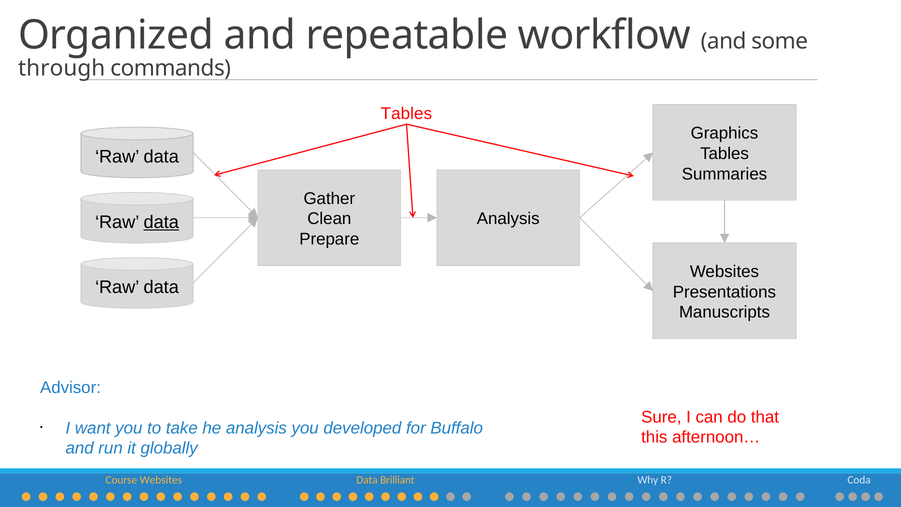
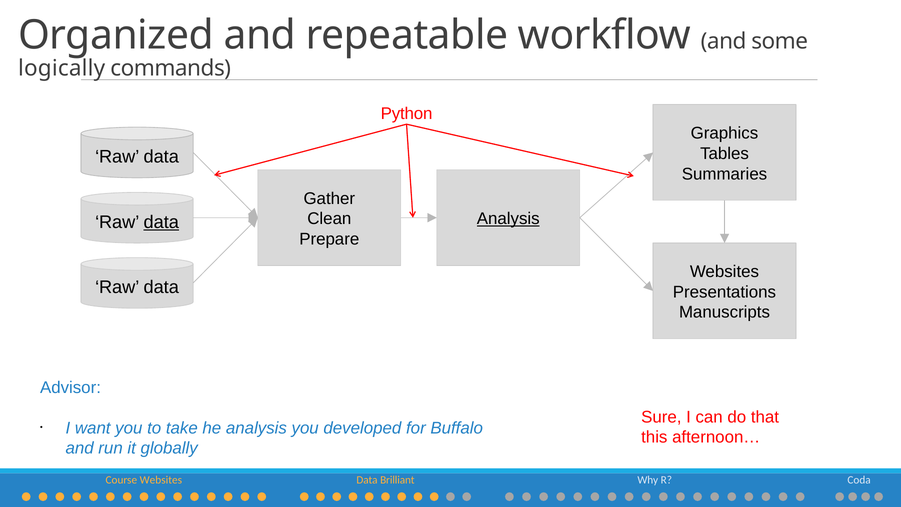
through: through -> logically (62, 68)
Tables: Tables -> Python (407, 114)
Analysis underline: none -> present (508, 219)
